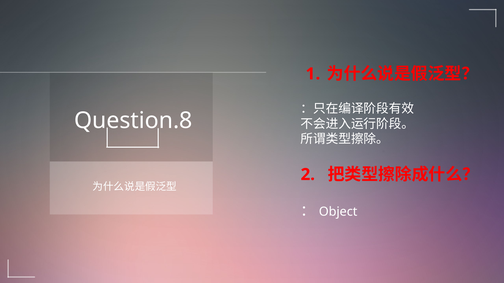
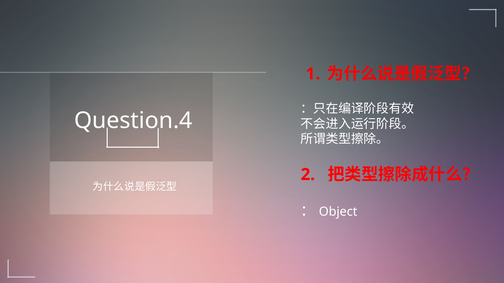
Question.8: Question.8 -> Question.4 (133, 121)
